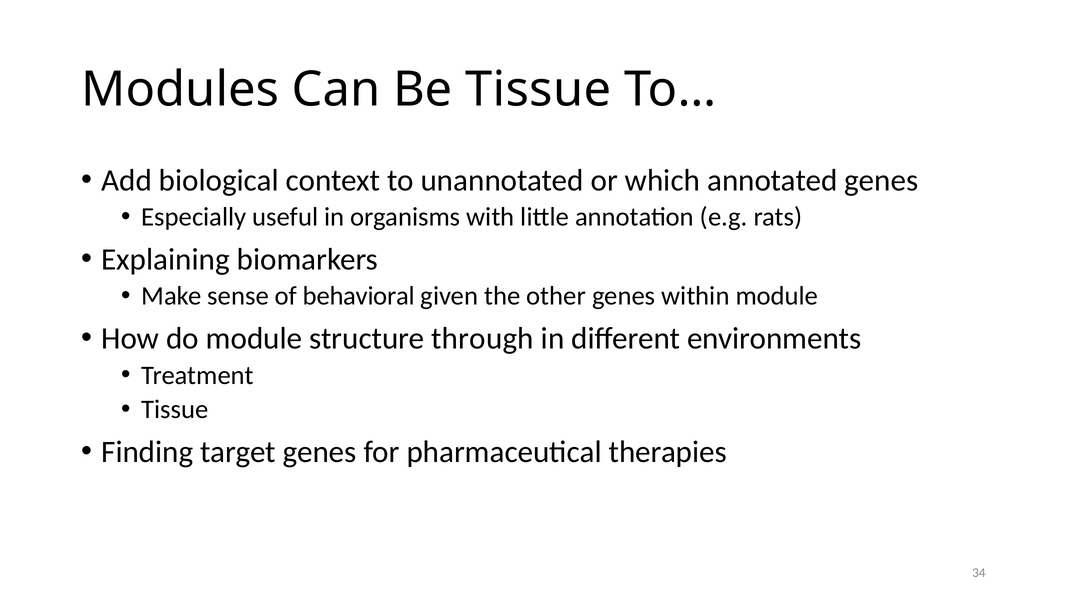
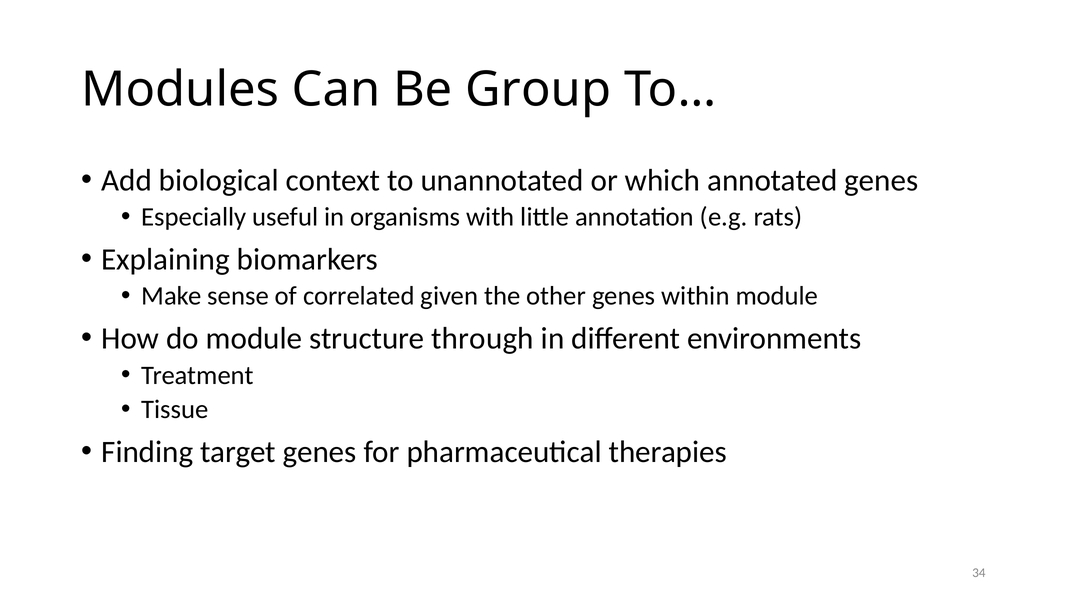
Be Tissue: Tissue -> Group (538, 90)
behavioral: behavioral -> correlated (359, 296)
